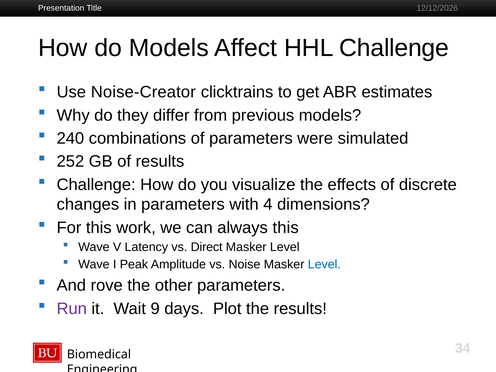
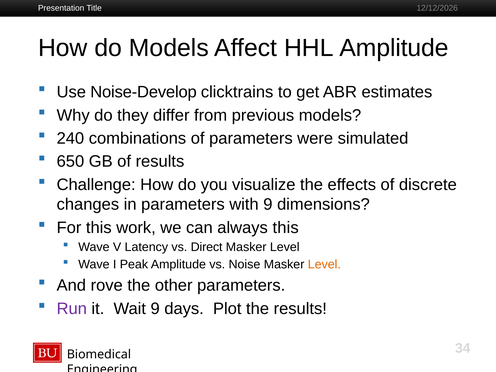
HHL Challenge: Challenge -> Amplitude (394, 48)
Noise-Creator: Noise-Creator -> Noise-Develop (144, 92)
252: 252 -> 650 (70, 162)
with 4: 4 -> 9 (268, 205)
Level colour: blue -> orange (324, 265)
